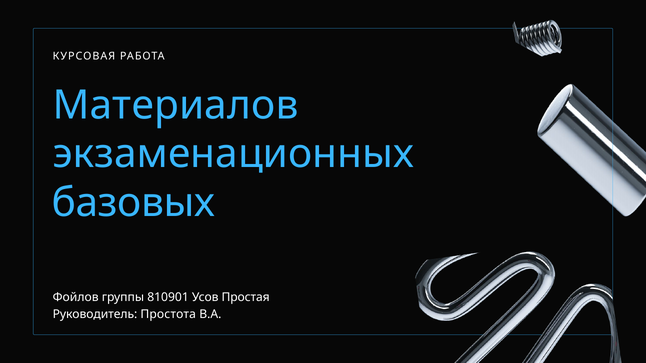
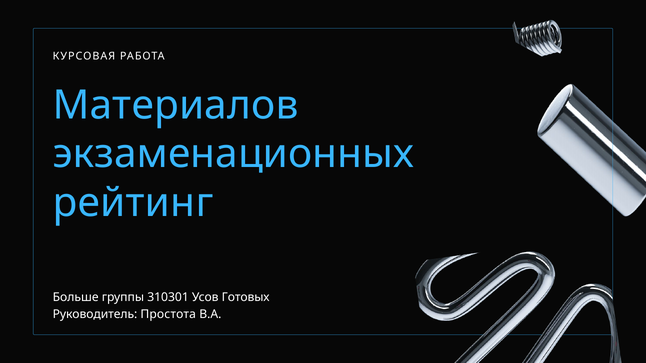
базовых: базовых -> рейтинг (133, 203)
Фойлов: Фойлов -> Больше (76, 298)
810901: 810901 -> 310301 (168, 298)
Простая: Простая -> Готовых (246, 298)
